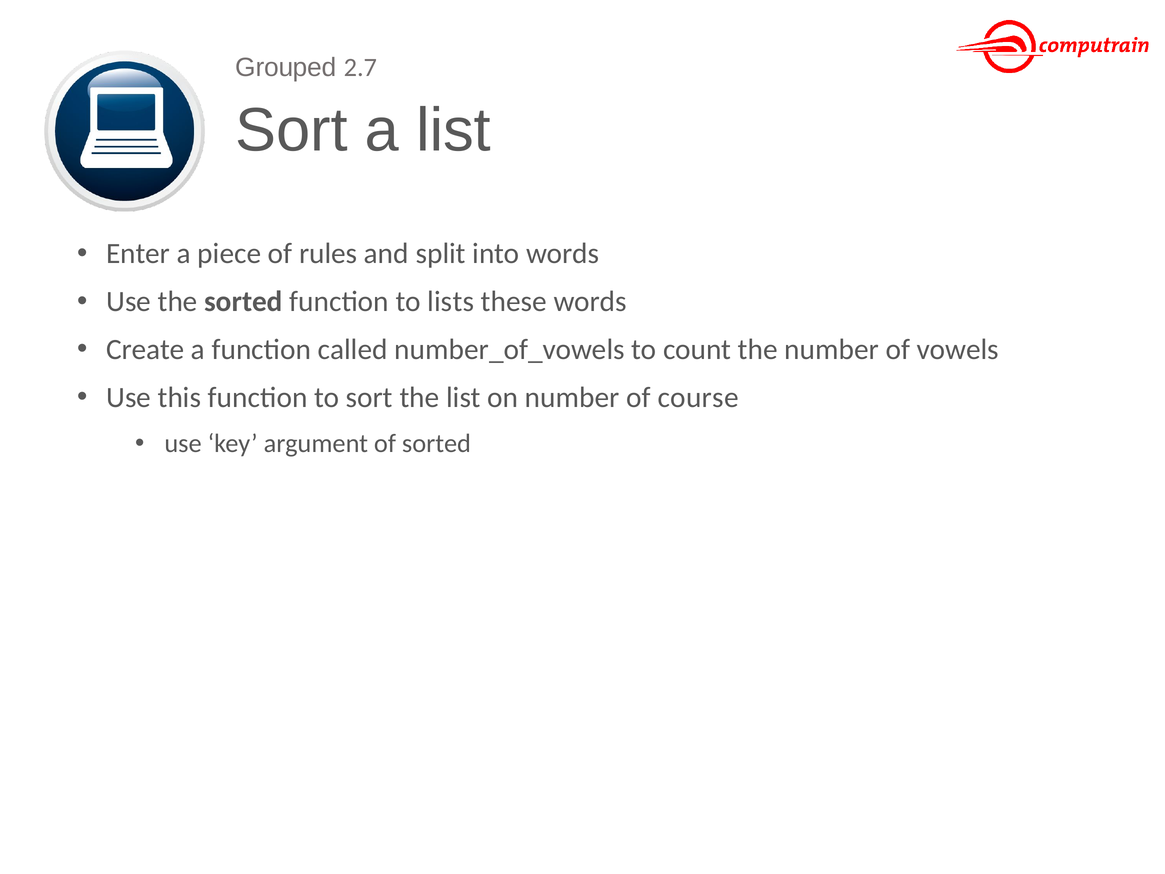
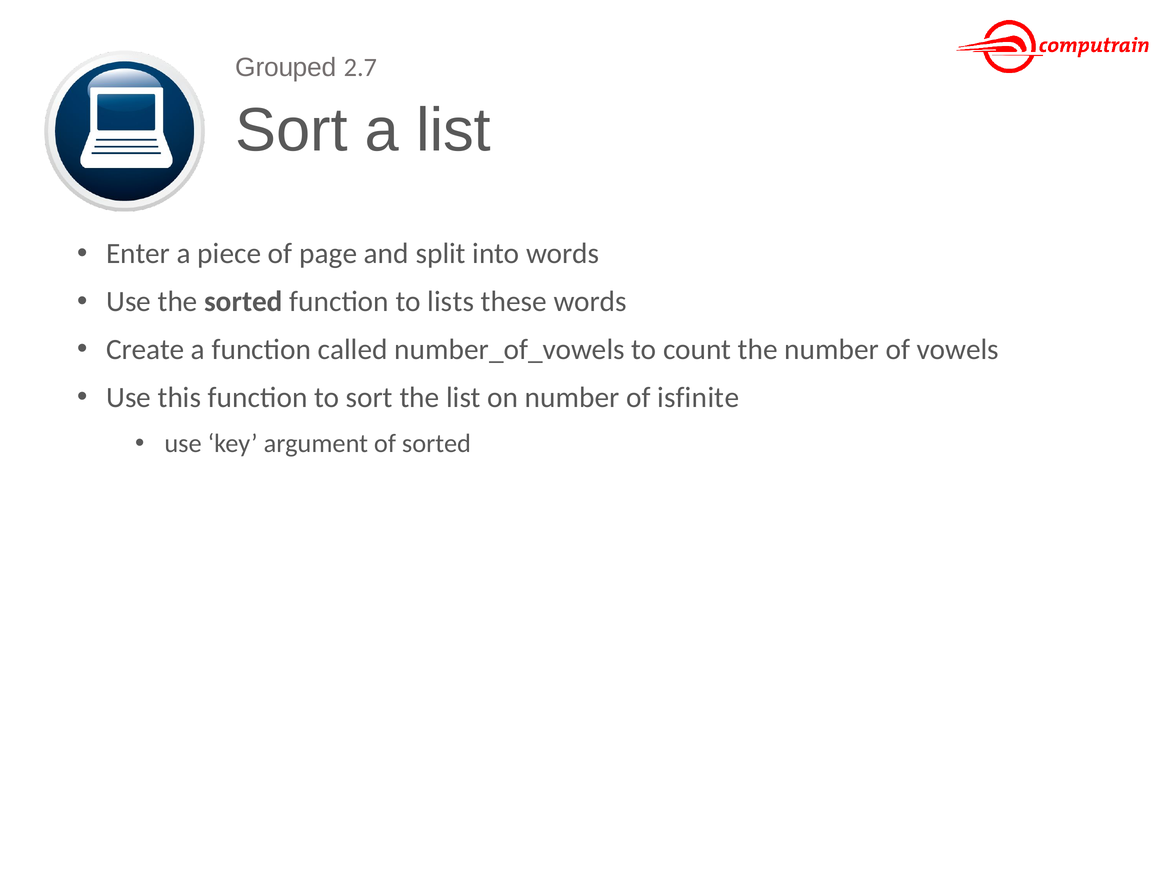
rules: rules -> page (328, 254)
course: course -> isfinite (698, 397)
